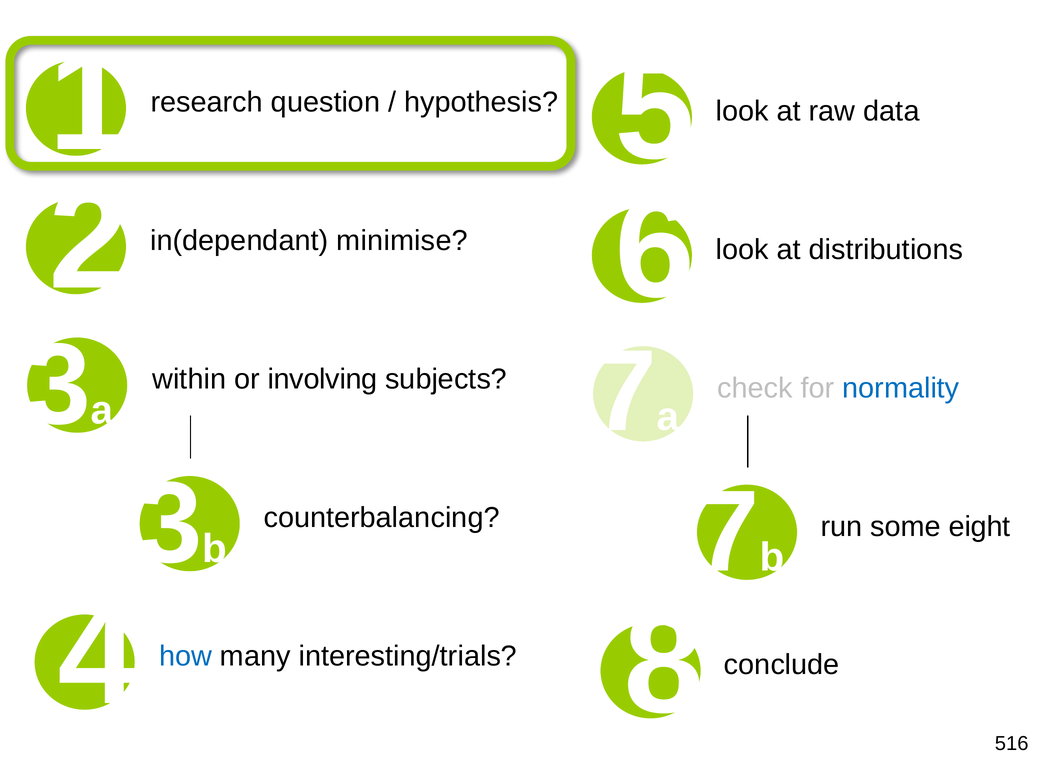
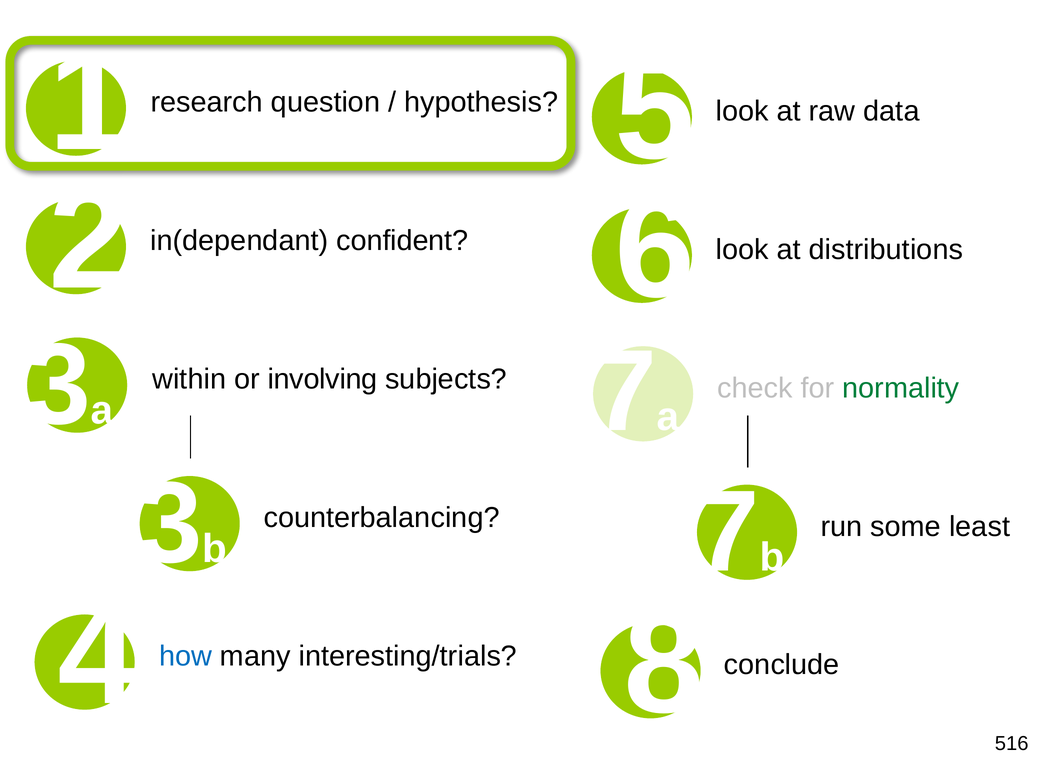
minimise: minimise -> confident (402, 241)
normality colour: blue -> green (901, 388)
eight: eight -> least (980, 527)
